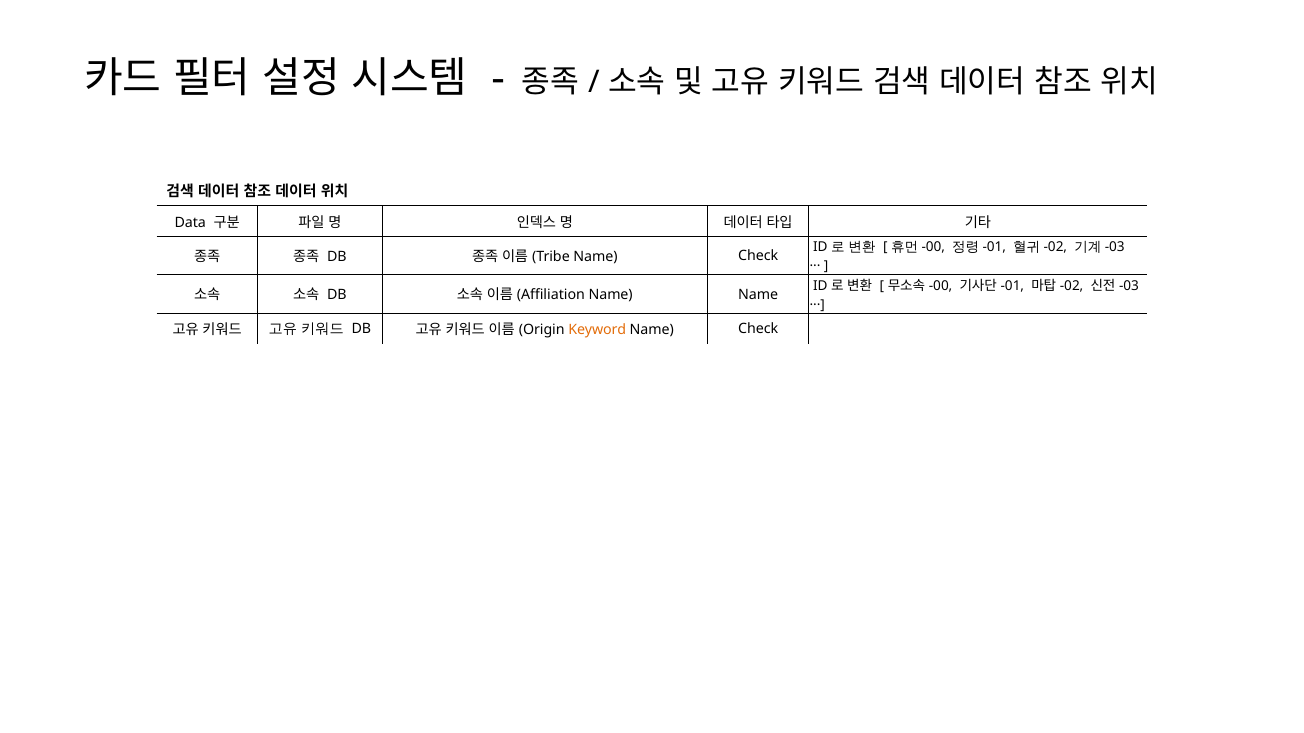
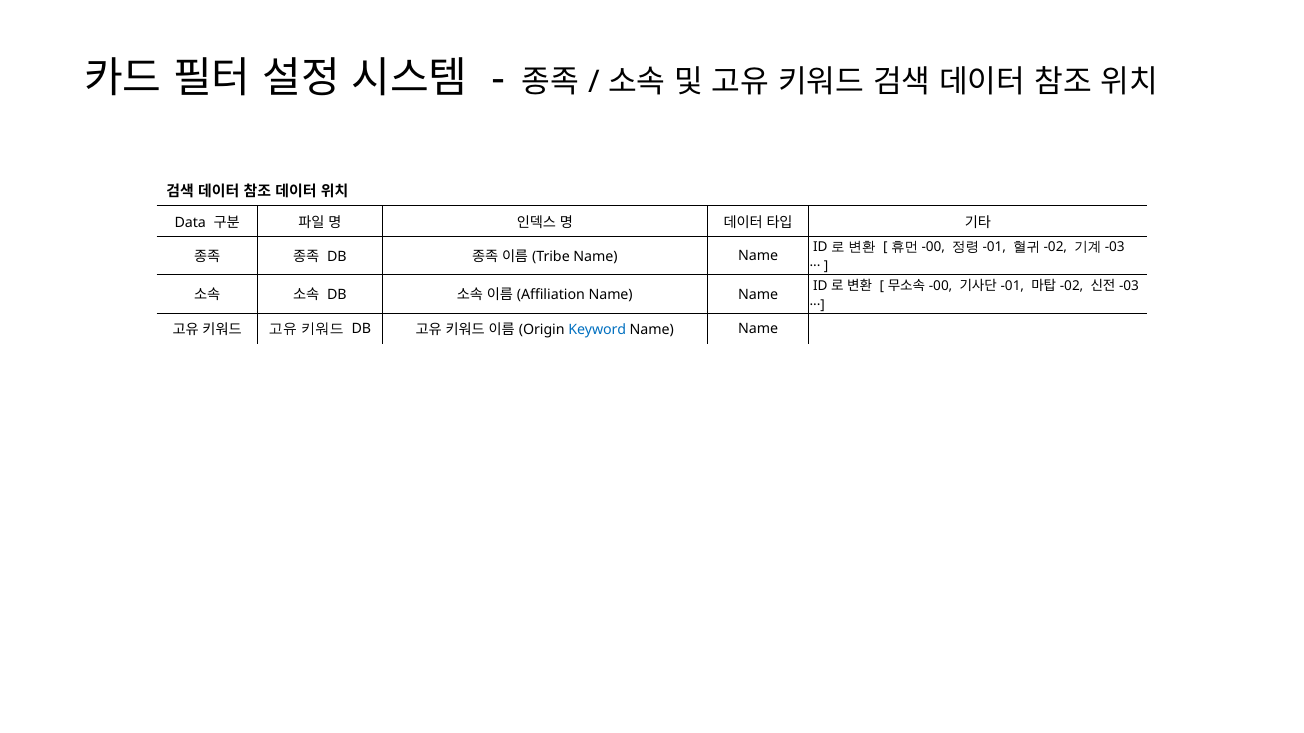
Check: Check -> Name (758, 256)
Keyword colour: orange -> blue (597, 330)
Check: Check -> Name (758, 329)
